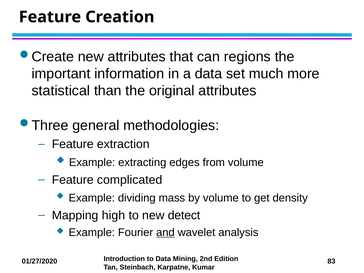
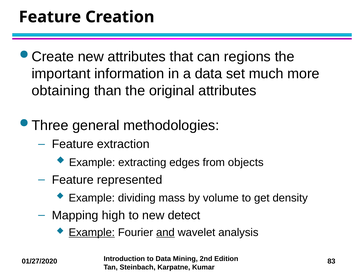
statistical: statistical -> obtaining (61, 91)
from volume: volume -> objects (246, 162)
complicated: complicated -> represented (130, 180)
Example underline: none -> present (92, 232)
